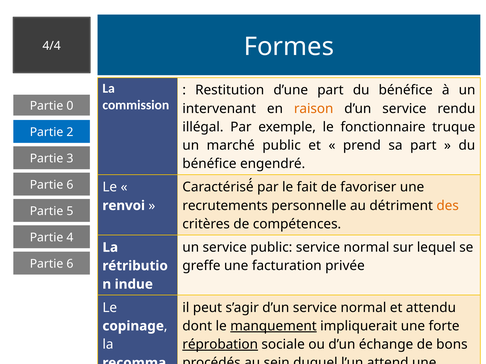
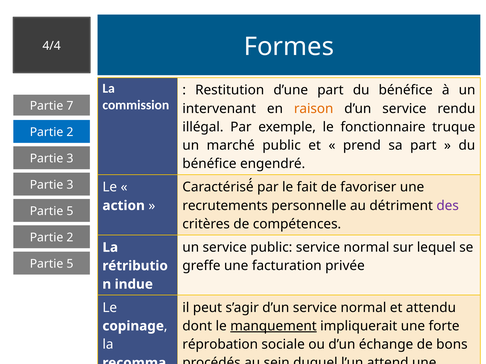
0: 0 -> 7 (70, 106)
6: 6 -> 3 (70, 185)
des colour: orange -> purple (448, 206)
renvoi: renvoi -> action (124, 206)
4: 4 -> 2 (70, 238)
6: 6 -> 5 (70, 264)
réprobation underline: present -> none (220, 345)
